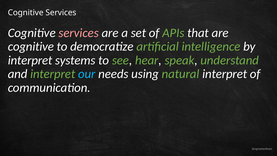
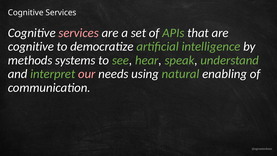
interpret: interpret -> methods (30, 60)
our colour: light blue -> pink (87, 74)
natural interpret: interpret -> enabling (225, 74)
